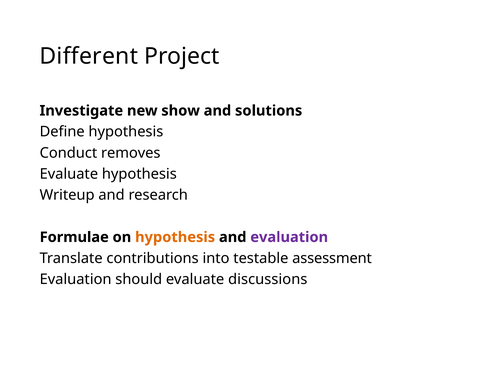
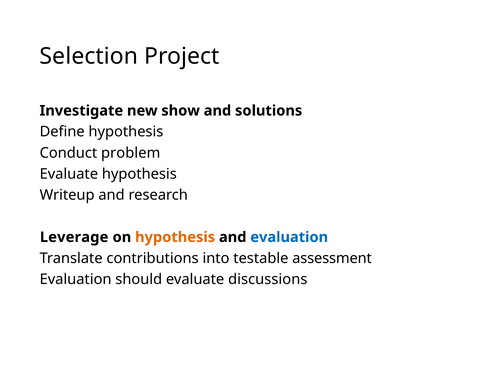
Different: Different -> Selection (89, 56)
removes: removes -> problem (131, 153)
Formulae: Formulae -> Leverage (74, 237)
evaluation colour: purple -> blue (289, 237)
